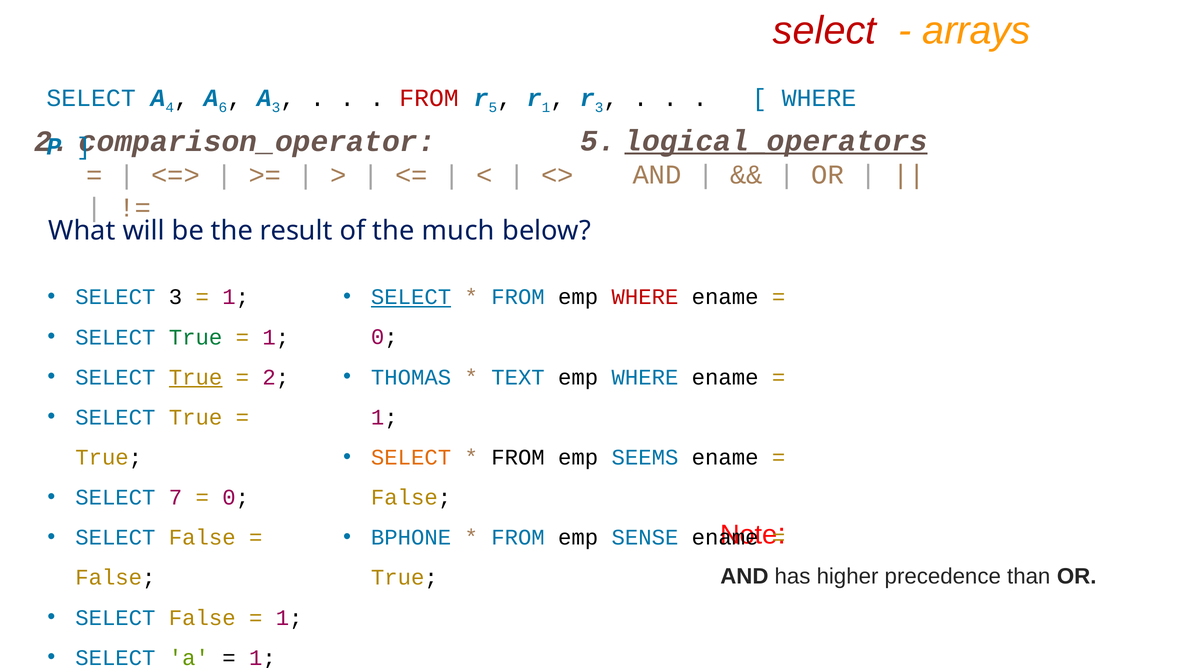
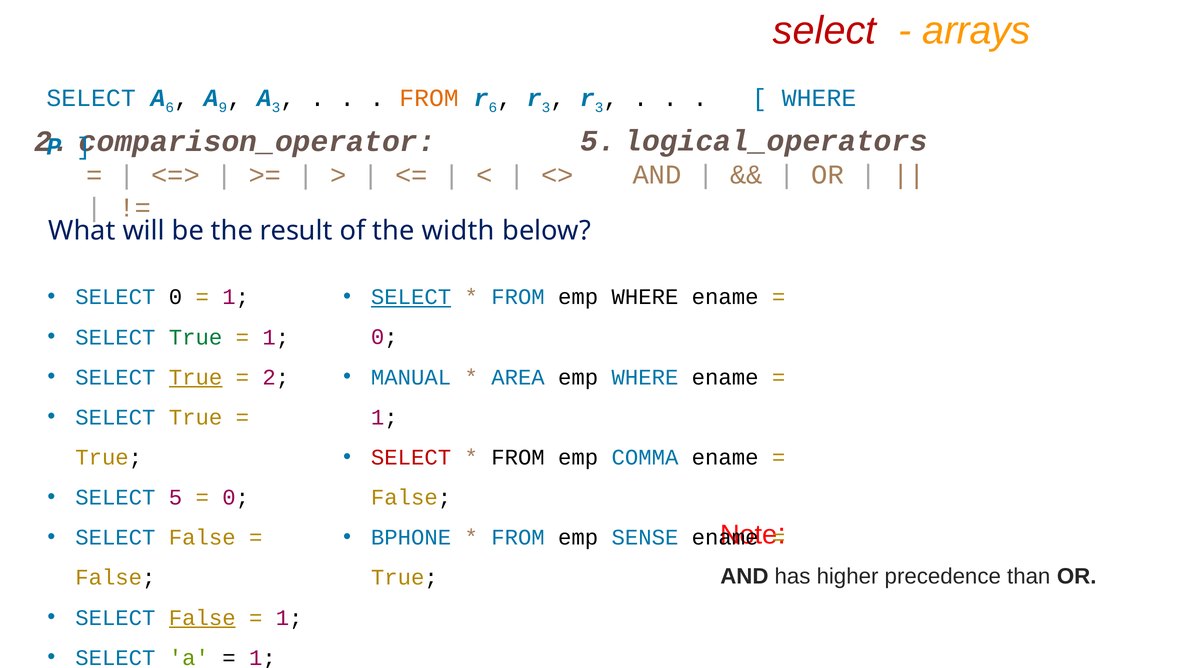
A 4: 4 -> 6 (170, 108)
6: 6 -> 9 (223, 108)
FROM colour: red -> orange (429, 98)
5: 5 -> 6 (493, 108)
1: 1 -> 3 (546, 108)
logical_operators underline: present -> none (776, 141)
much: much -> width (458, 231)
SELECT 3: 3 -> 0 (176, 297)
WHERE colour: red -> black (645, 297)
THOMAS: THOMAS -> MANUAL (411, 377)
TEXT: TEXT -> AREA (518, 377)
SELECT colour: orange -> red (411, 458)
SEEMS: SEEMS -> COMMA (645, 458)
SELECT 7: 7 -> 5 (176, 498)
False underline: none -> present (202, 618)
